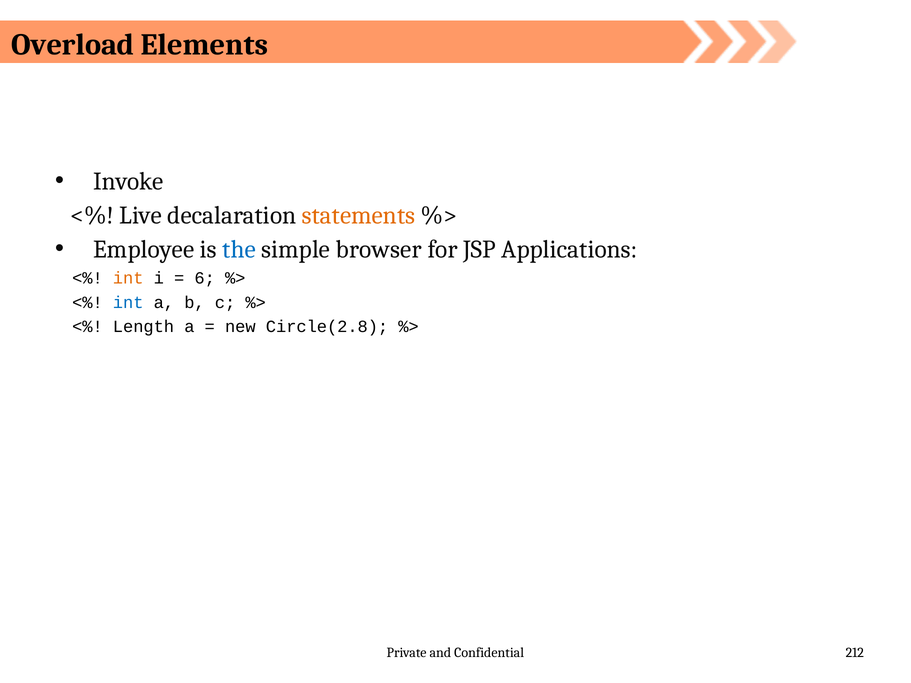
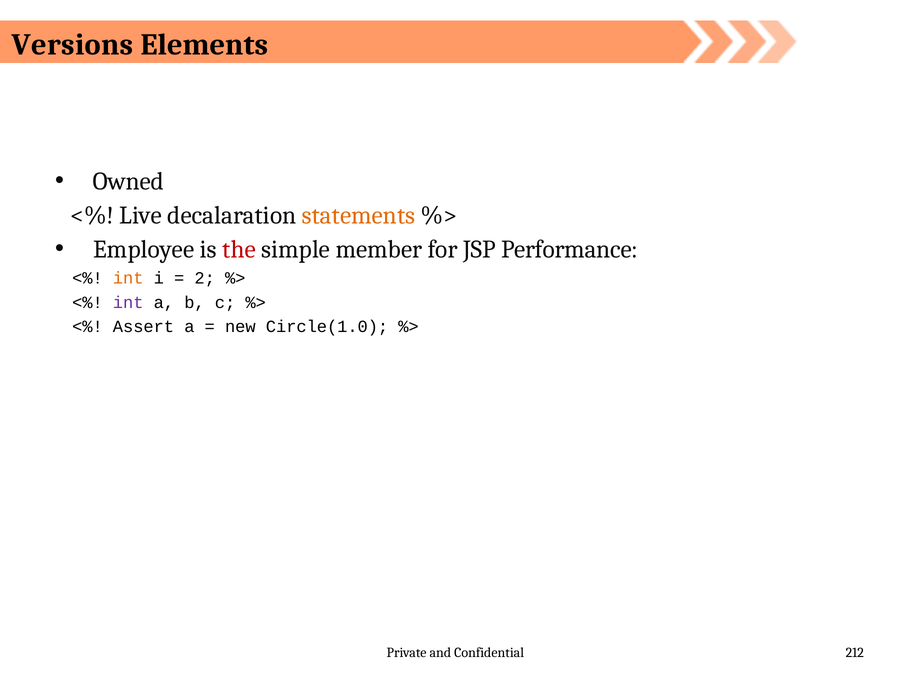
Overload: Overload -> Versions (73, 45)
Invoke: Invoke -> Owned (128, 181)
the colour: blue -> red (239, 250)
browser: browser -> member (379, 250)
Applications: Applications -> Performance (570, 250)
6: 6 -> 2 (205, 278)
int colour: blue -> purple (128, 303)
Length: Length -> Assert (143, 327)
Circle(2.8: Circle(2.8 -> Circle(1.0 (327, 327)
